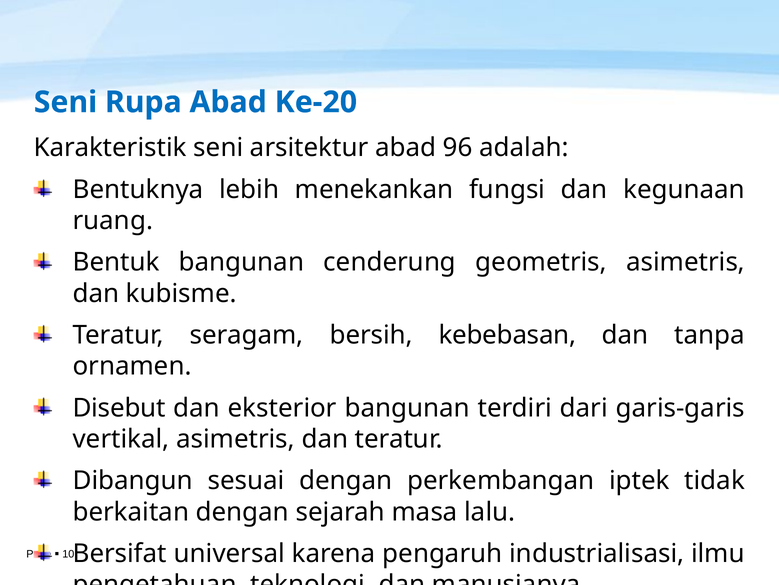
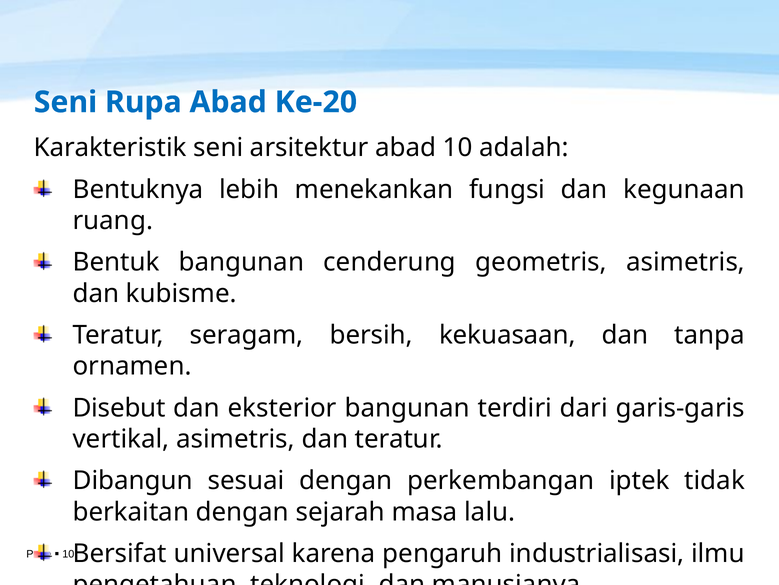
abad 96: 96 -> 10 (458, 148)
kebebasan: kebebasan -> kekuasaan (507, 335)
